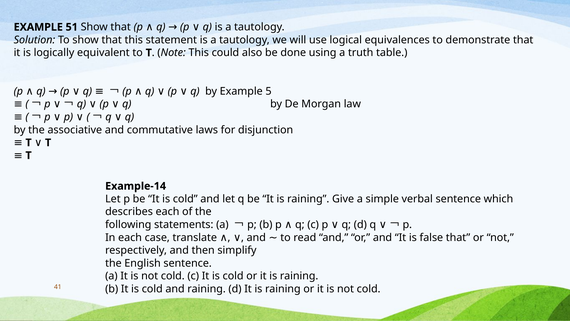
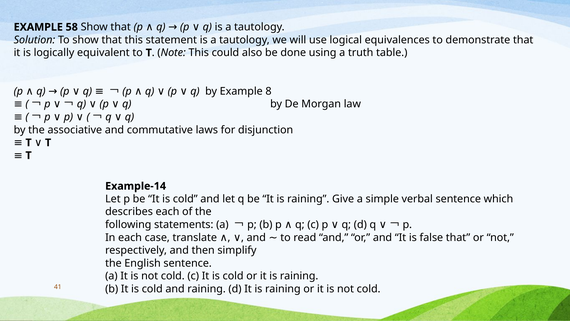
51: 51 -> 58 (72, 27)
5: 5 -> 8 (268, 91)
